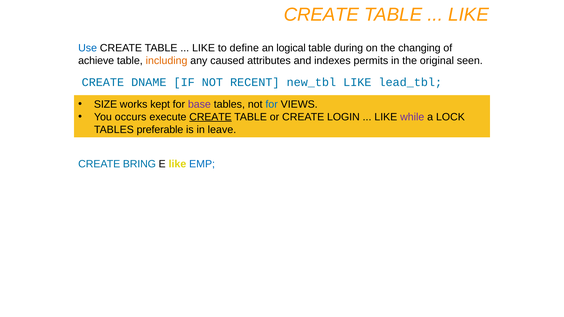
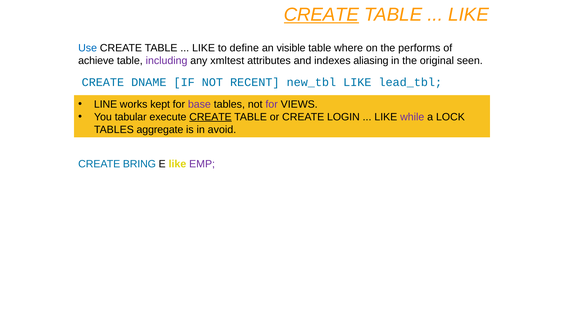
CREATE underline: none -> present (321, 15)
logical: logical -> visible (291, 48)
during: during -> where (349, 48)
changing: changing -> performs (419, 48)
including colour: orange -> purple (167, 61)
caused: caused -> xmltest (227, 61)
permits: permits -> aliasing (371, 61)
SIZE: SIZE -> LINE (106, 104)
for colour: blue -> purple (272, 104)
occurs: occurs -> tabular (131, 117)
preferable: preferable -> aggregate (160, 130)
leave: leave -> avoid (222, 130)
EMP colour: blue -> purple (202, 164)
